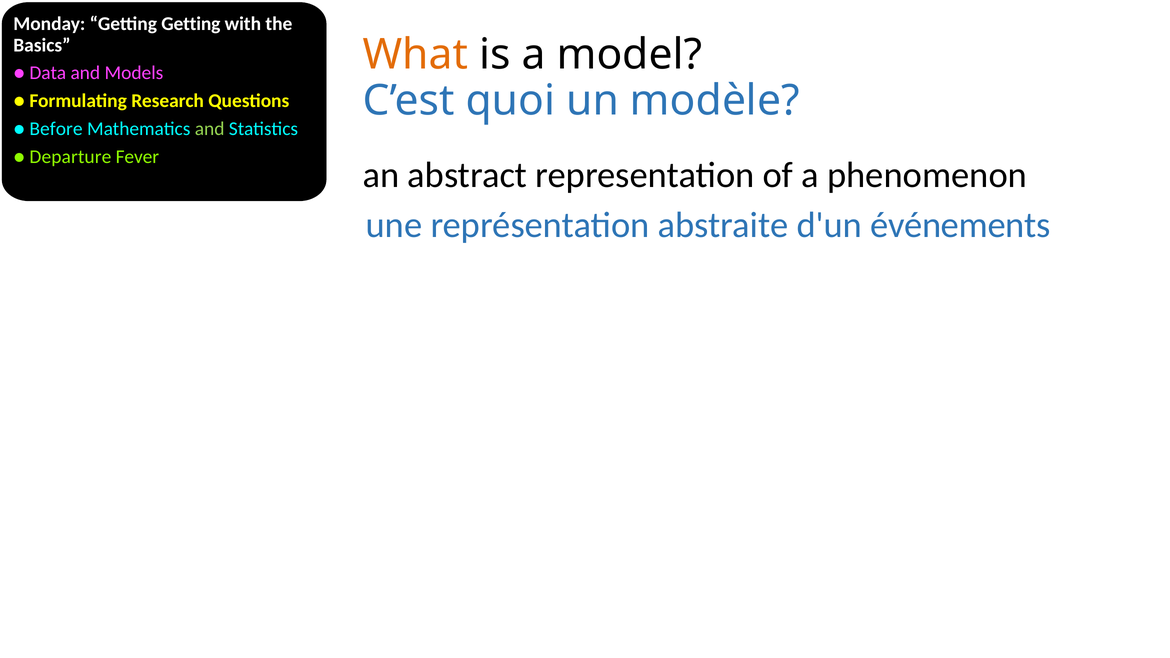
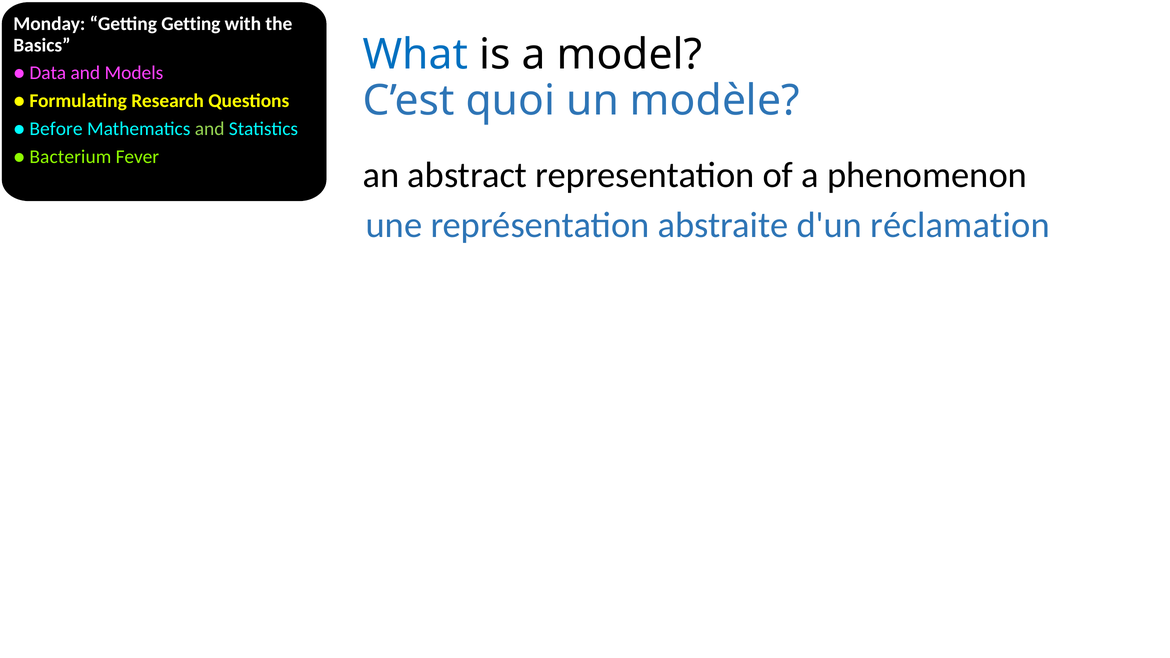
What colour: orange -> blue (415, 54)
Departure: Departure -> Bacterium (70, 157)
événements: événements -> réclamation (960, 225)
